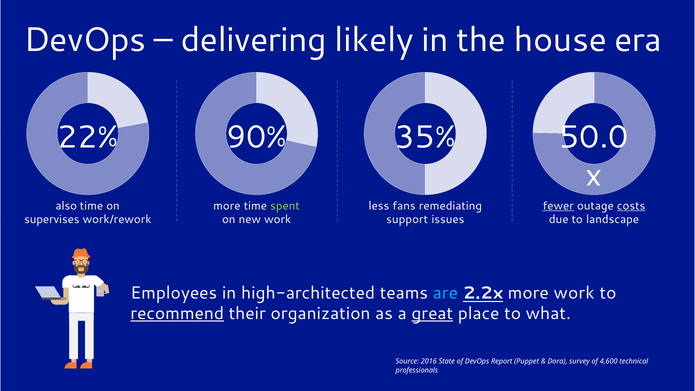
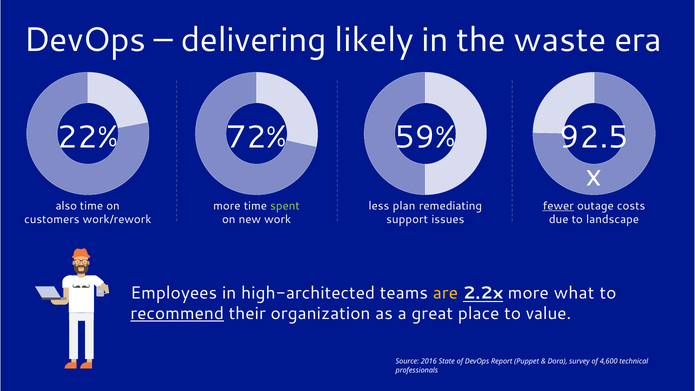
house: house -> waste (560, 40)
90%: 90% -> 72% (257, 137)
35%: 35% -> 59% (425, 137)
50.0: 50.0 -> 92.5 (594, 137)
fans: fans -> plan (404, 205)
costs underline: present -> none (631, 205)
supervises: supervises -> customers (52, 219)
are colour: light blue -> yellow (445, 292)
more work: work -> what (574, 292)
great underline: present -> none (432, 313)
what: what -> value (548, 313)
